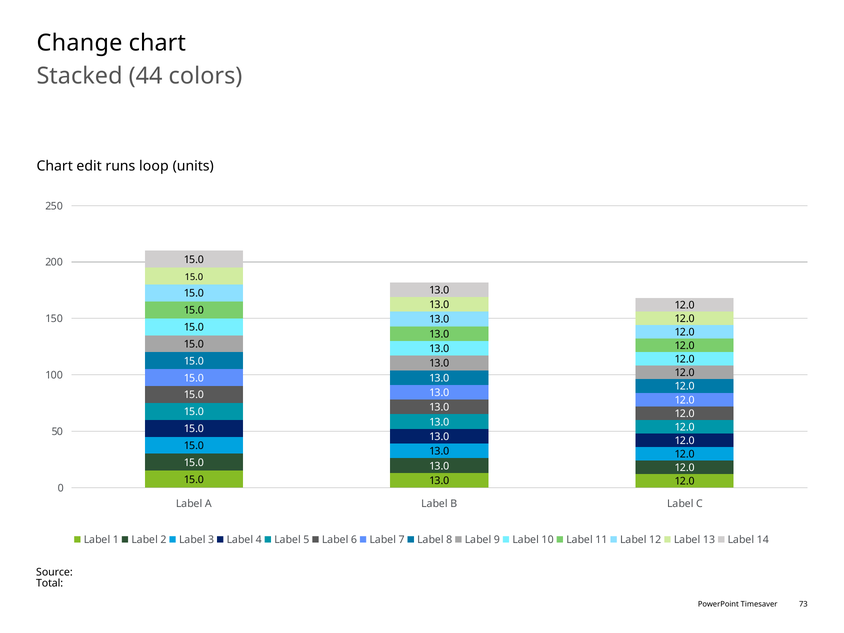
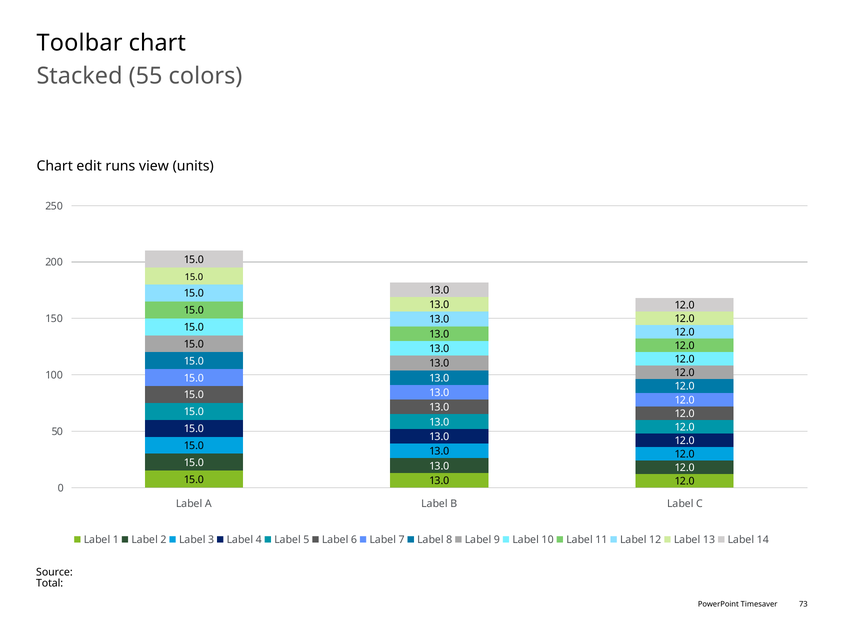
Change: Change -> Toolbar (80, 43)
44: 44 -> 55 (146, 76)
loop: loop -> view (154, 166)
